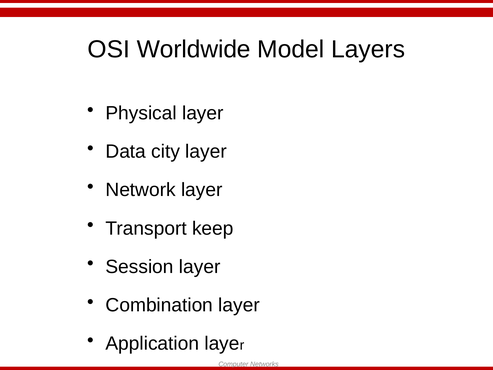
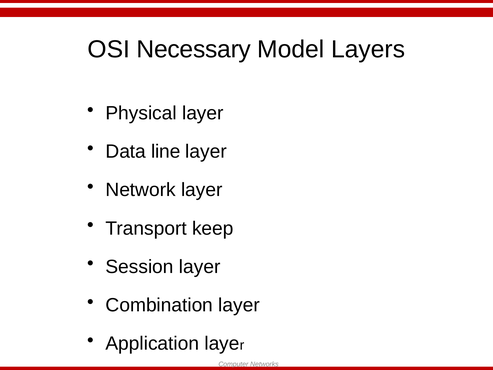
Worldwide: Worldwide -> Necessary (194, 49)
city: city -> line (166, 151)
